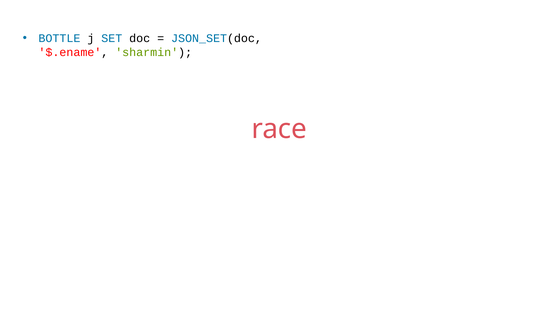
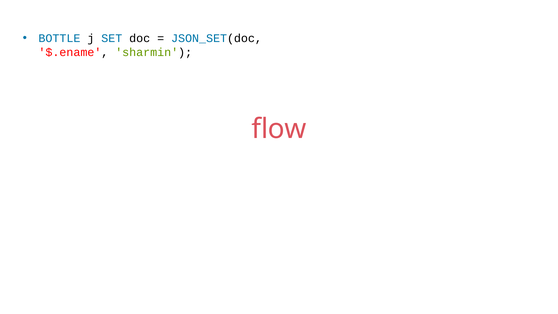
race: race -> flow (279, 129)
